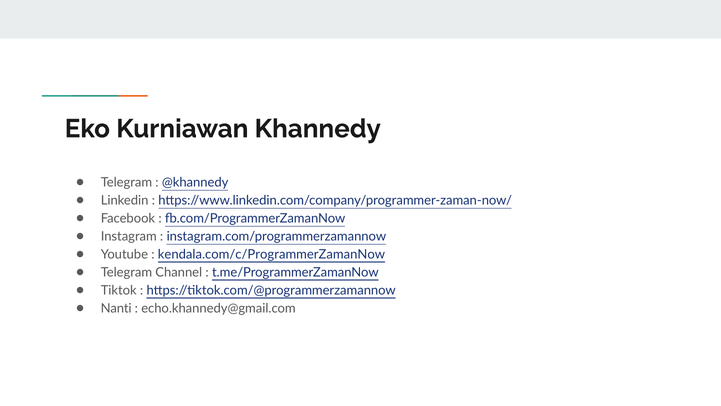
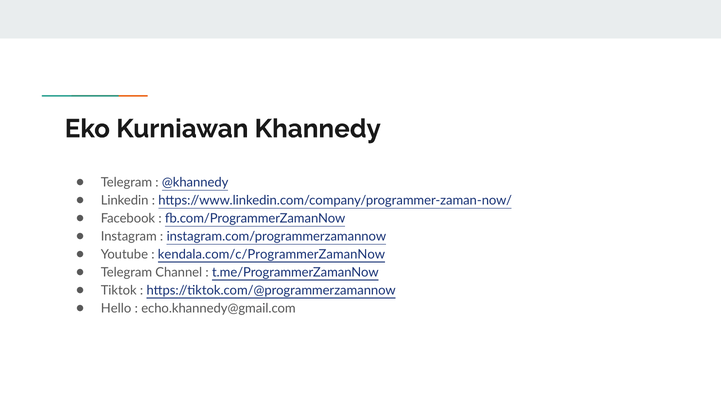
Nanti: Nanti -> Hello (116, 308)
